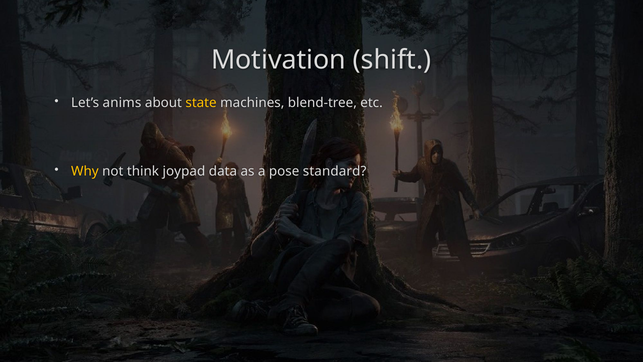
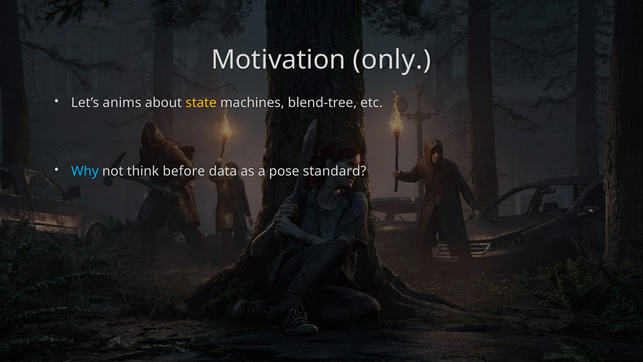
shift: shift -> only (392, 60)
Why colour: yellow -> light blue (85, 171)
joypad: joypad -> before (184, 171)
